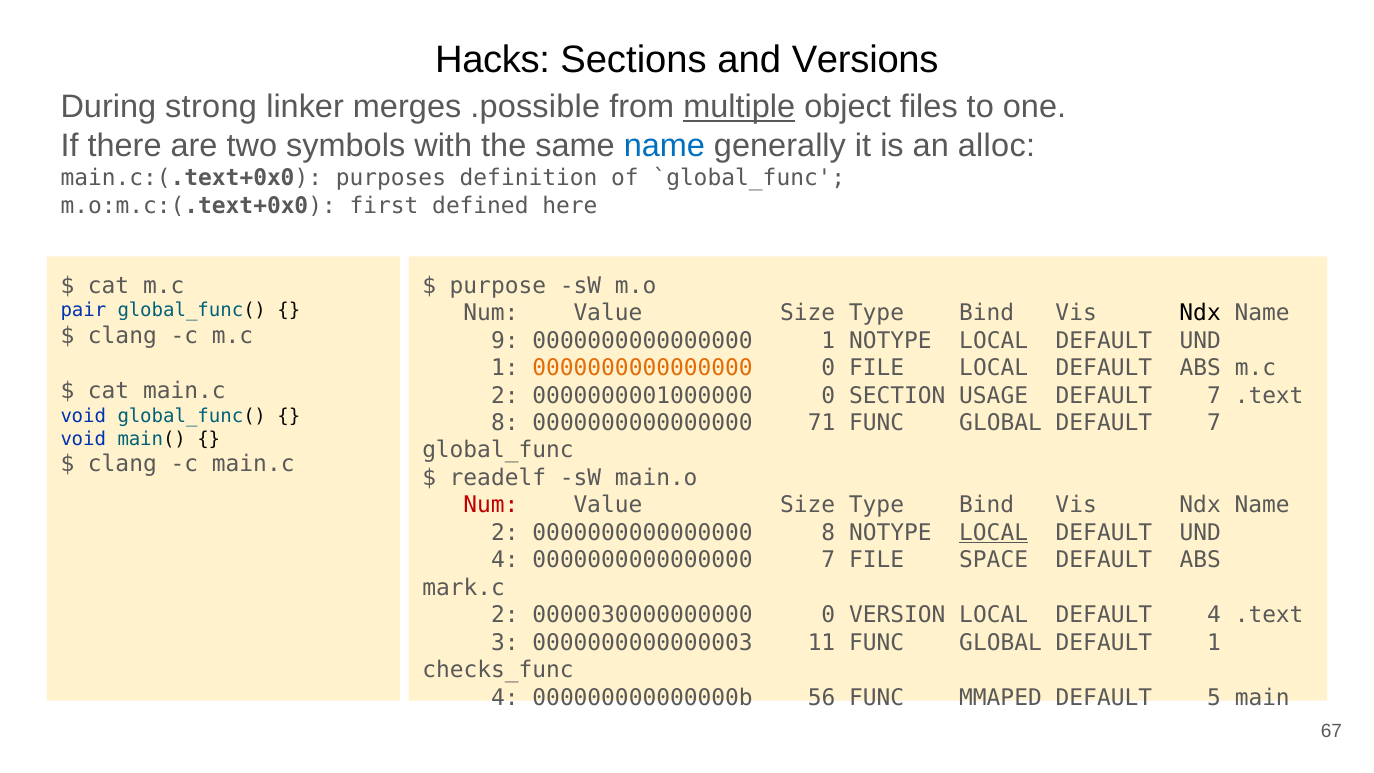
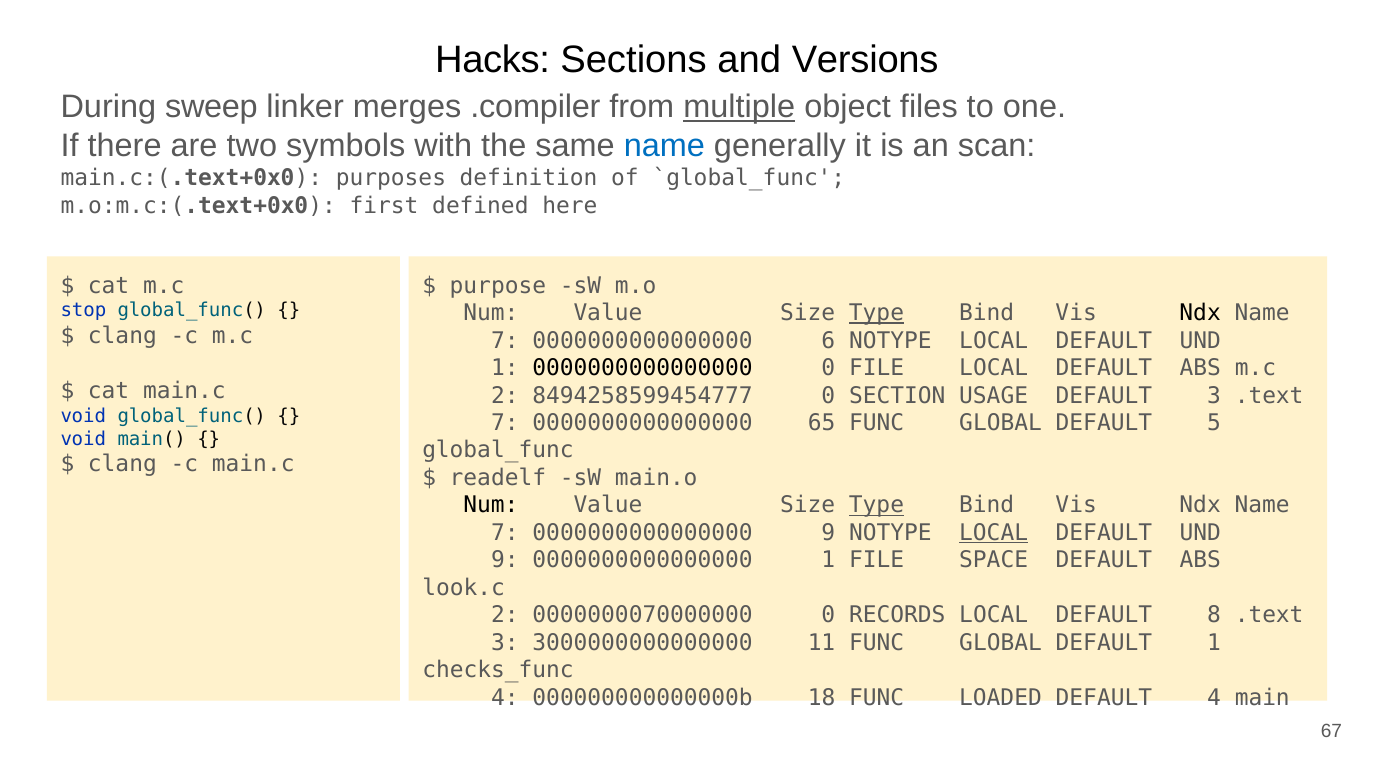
strong: strong -> sweep (211, 107)
.possible: .possible -> .compiler (535, 107)
alloc: alloc -> scan (997, 146)
pair: pair -> stop (83, 310)
Type underline: none -> present (876, 313)
9: 9 -> 7 (505, 340)
0000000000000000 1: 1 -> 6 (828, 340)
0000000000000000 colour: orange -> black (643, 368)
0000000001000000: 0000000001000000 -> 8494258599454777 (643, 395)
7: 7 -> 3 (1214, 395)
8: 8 -> 7 (505, 423)
71: 71 -> 65 (822, 423)
GLOBAL DEFAULT 7: 7 -> 5 (1214, 423)
Num colour: red -> black (491, 505)
Type underline: none -> present (876, 505)
2: 2 -> 7 (505, 533)
0000000000000000 8: 8 -> 9 (828, 533)
4: 4 -> 9 (505, 560)
0000000000000000 7: 7 -> 1 (828, 560)
mark.c: mark.c -> look.c (464, 588)
0000030000000000: 0000030000000000 -> 0000000070000000 (643, 615)
VERSION: VERSION -> RECORDS (897, 615)
DEFAULT 4: 4 -> 8 (1214, 615)
0000000000000003: 0000000000000003 -> 3000000000000000 (643, 643)
56: 56 -> 18 (822, 698)
MMAPED: MMAPED -> LOADED (1000, 698)
DEFAULT 5: 5 -> 4 (1214, 698)
